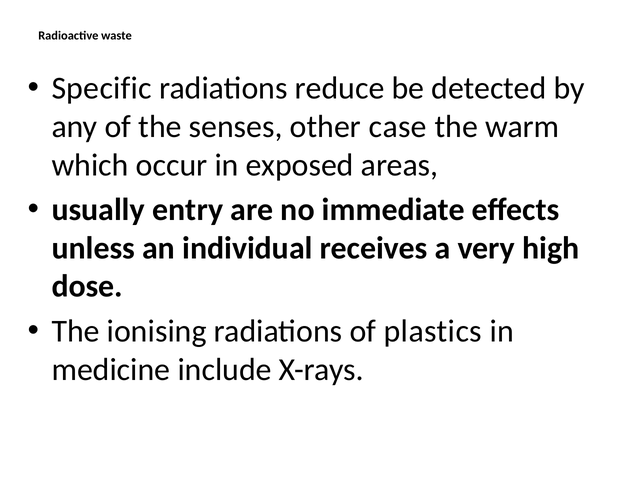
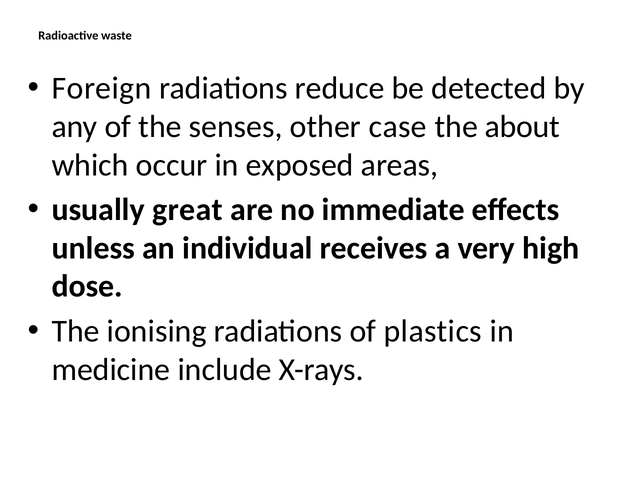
Specific: Specific -> Foreign (102, 88)
warm: warm -> about (522, 127)
entry: entry -> great (188, 210)
